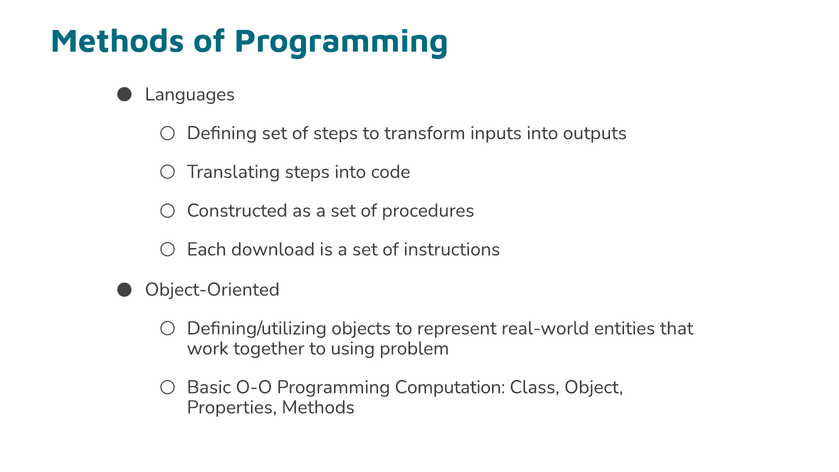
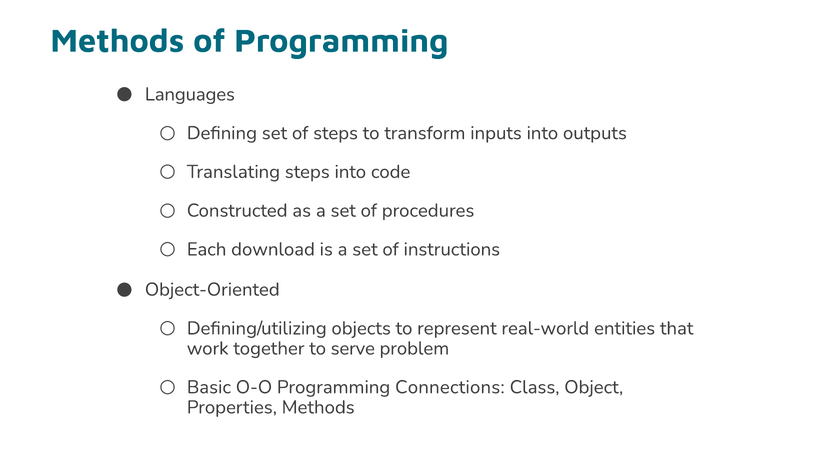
using: using -> serve (353, 348)
Computation: Computation -> Connections (450, 387)
